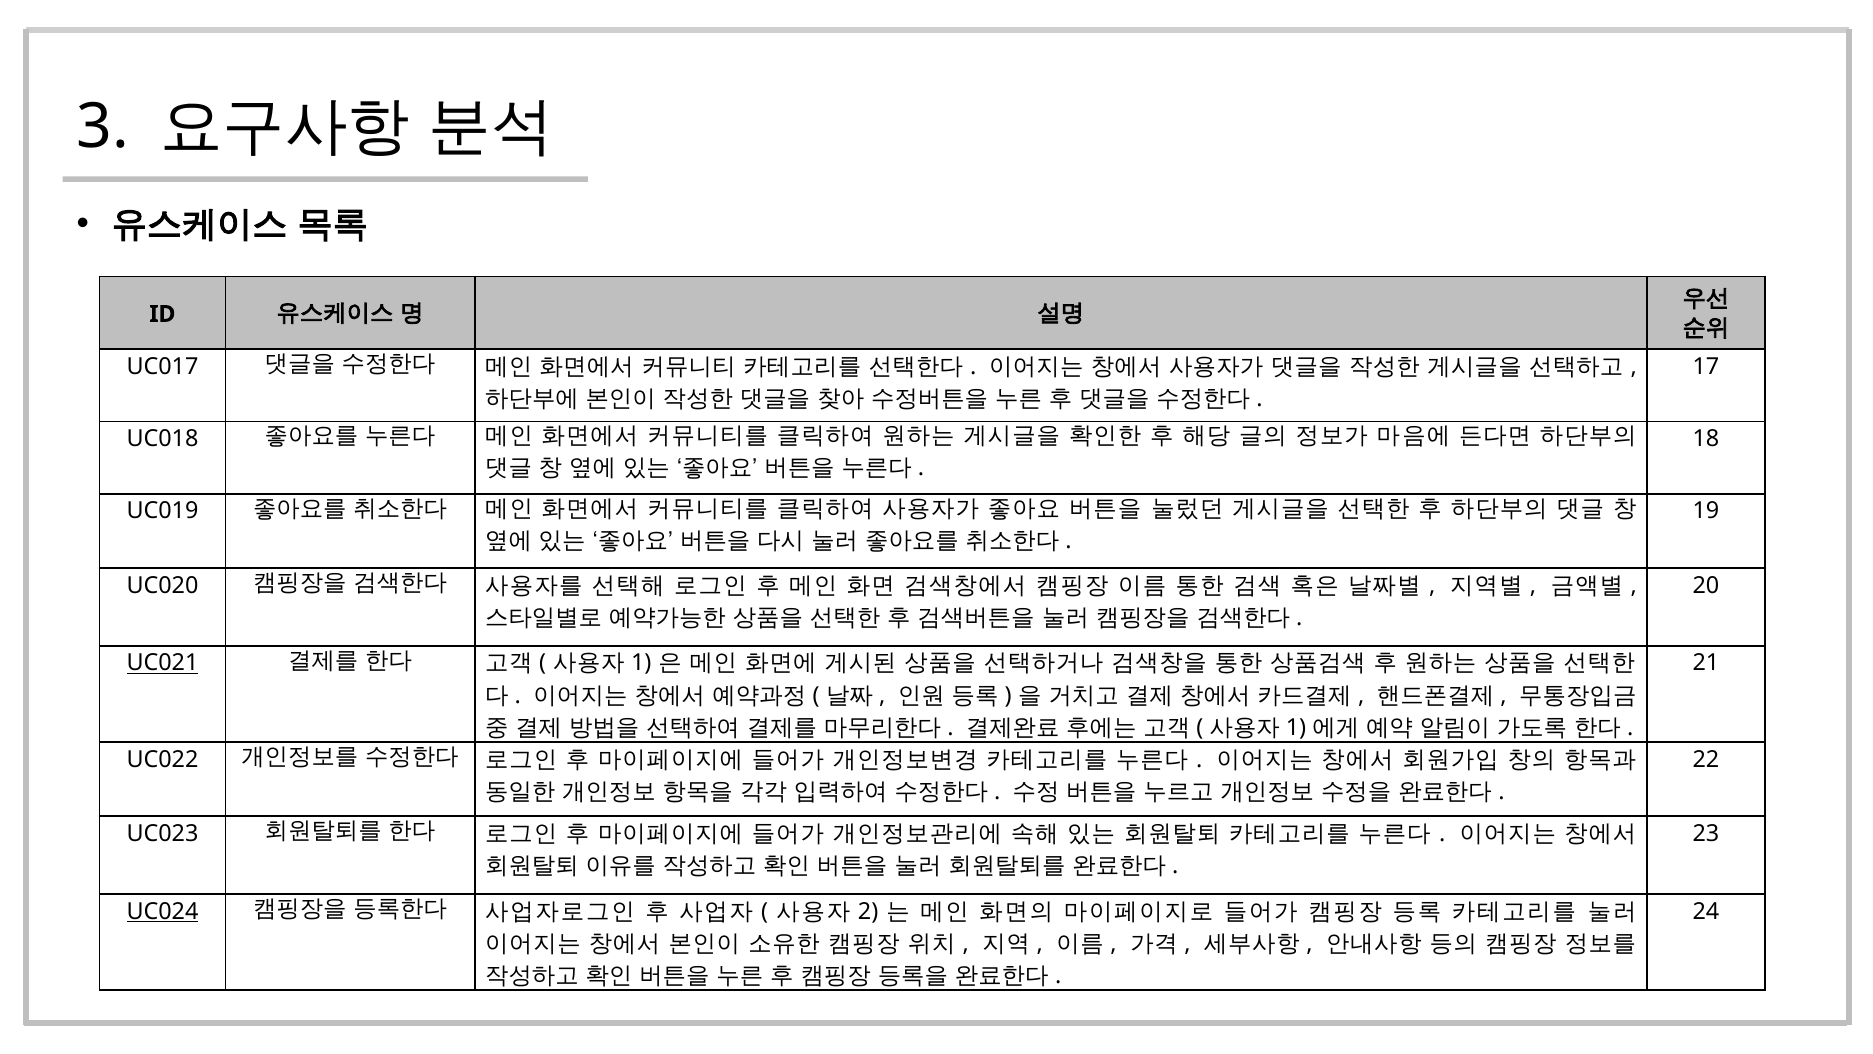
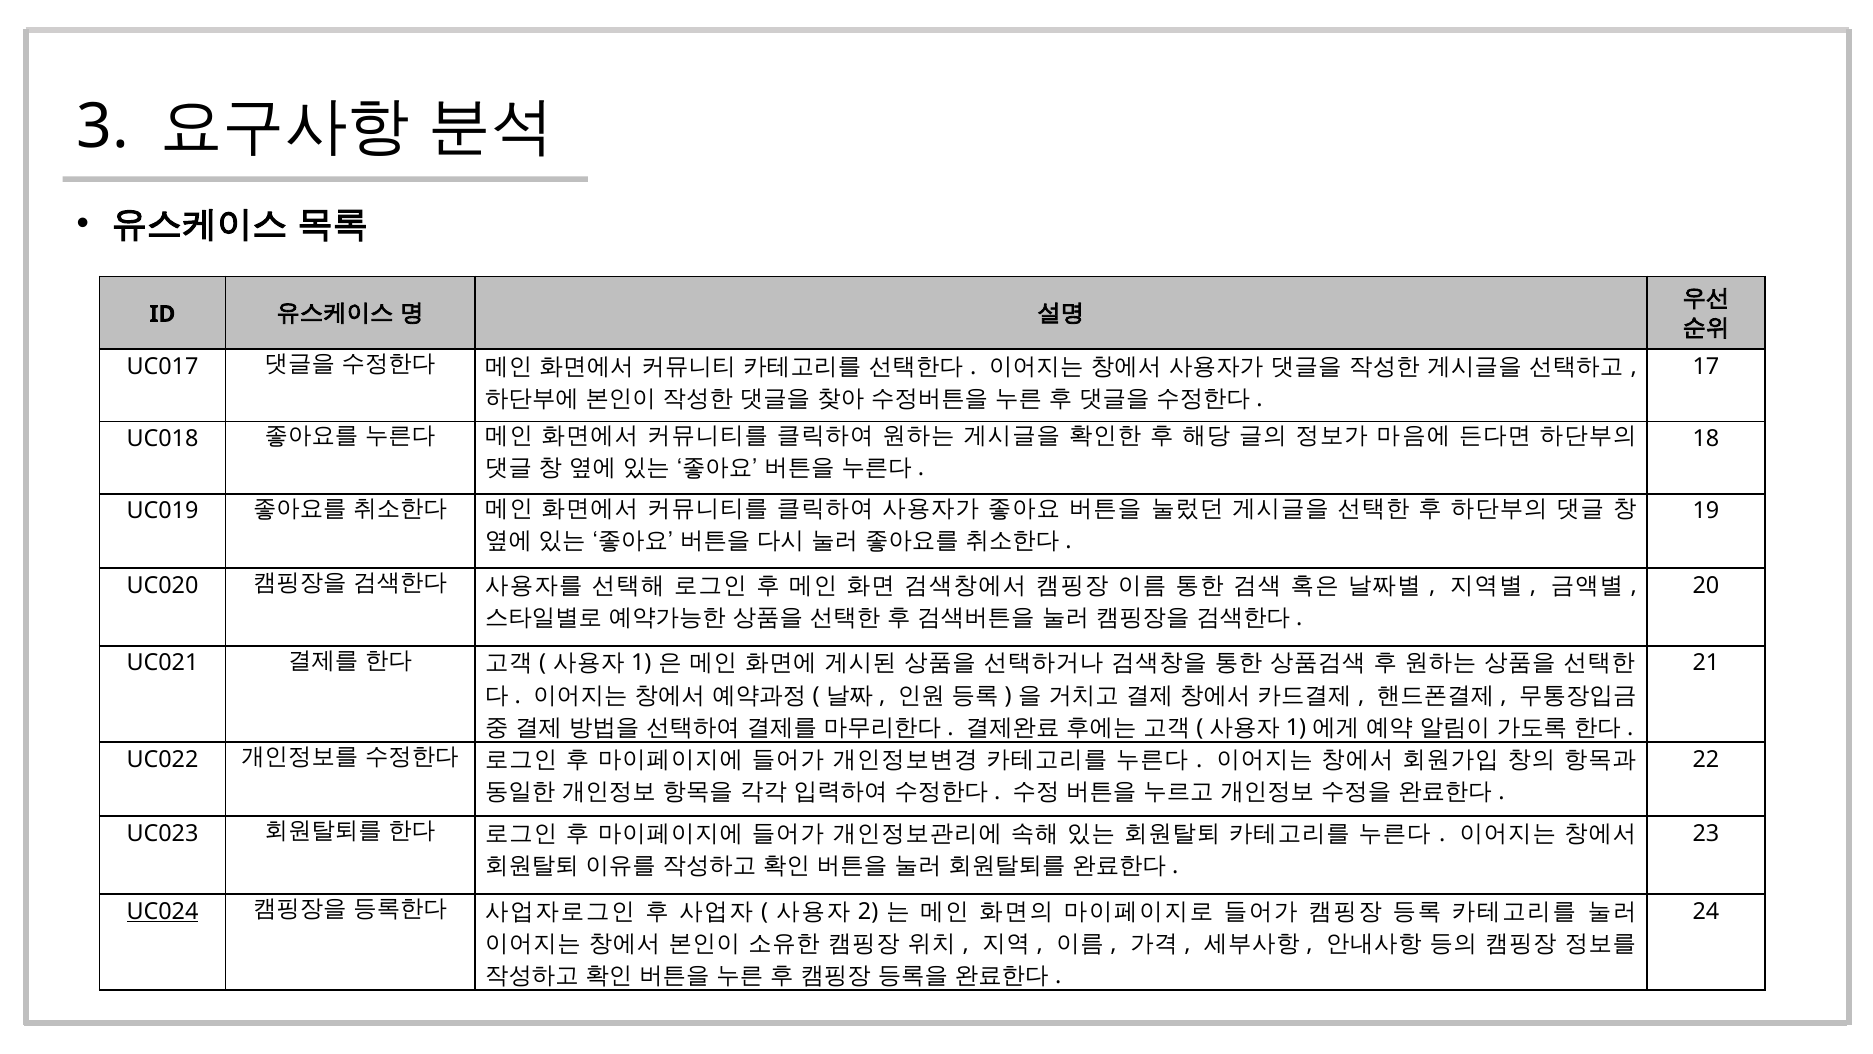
UC021 underline: present -> none (163, 663)
